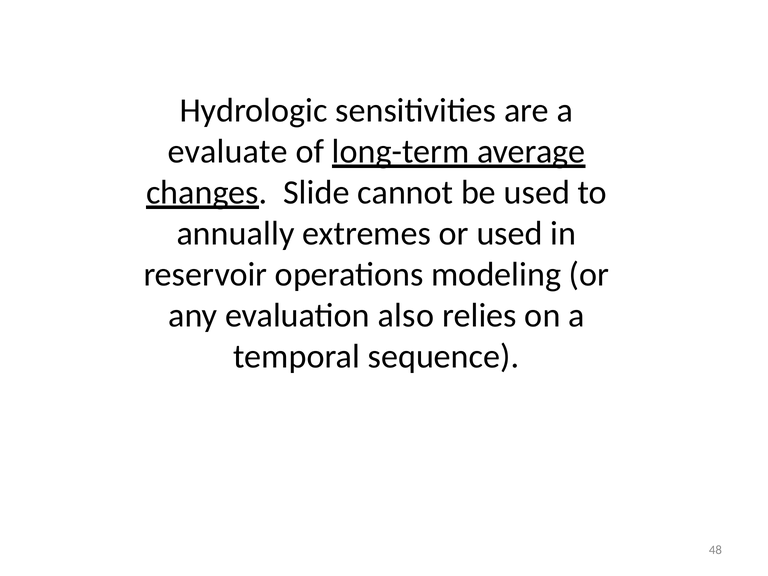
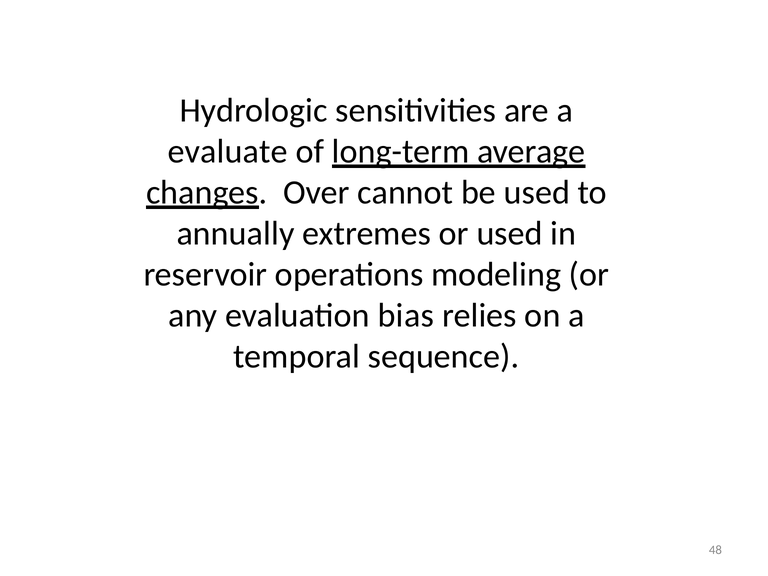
Slide: Slide -> Over (316, 192)
also: also -> bias (406, 315)
